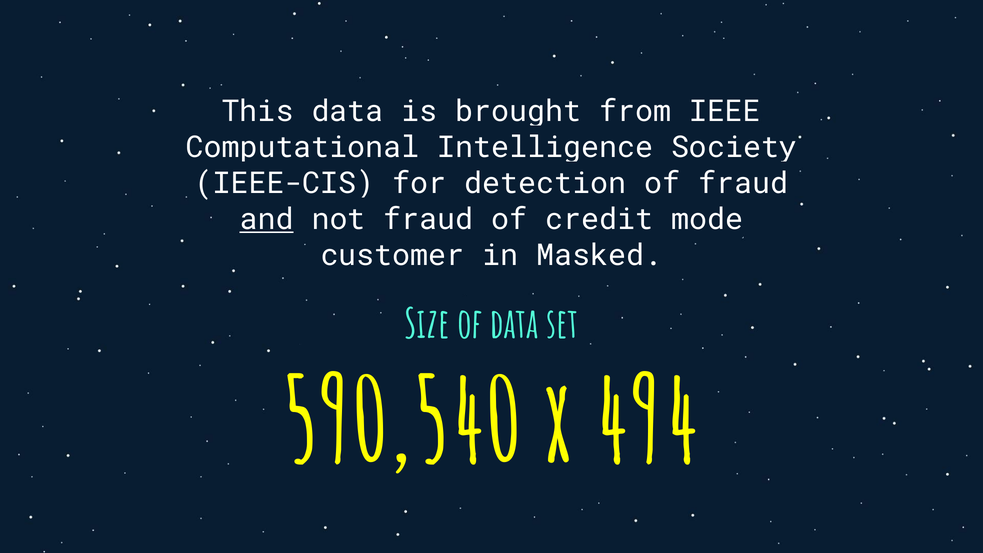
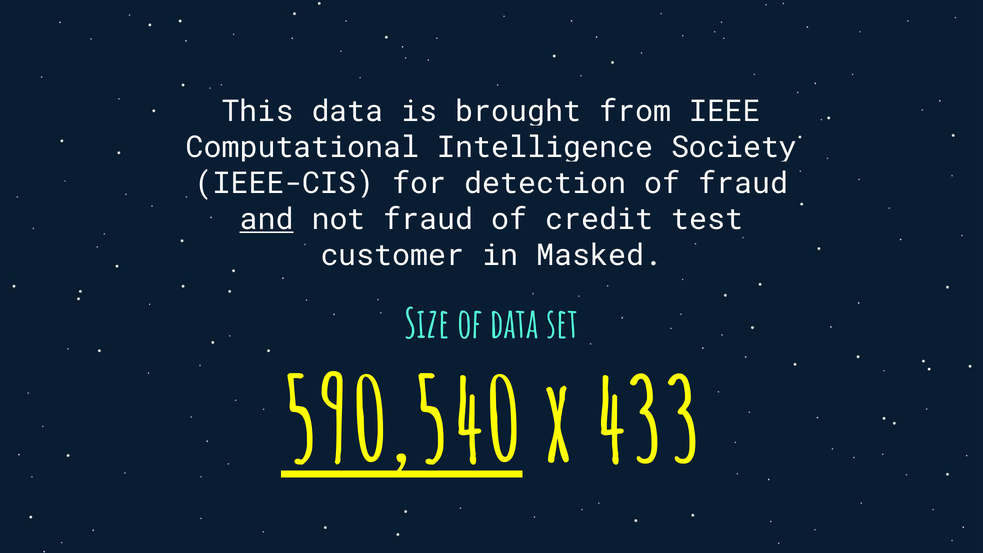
mode: mode -> test (707, 219)
590,540 underline: none -> present (402, 424)
494: 494 -> 433 (648, 424)
